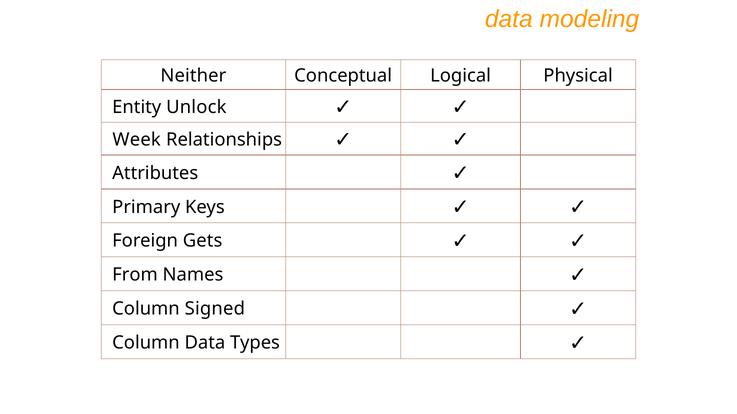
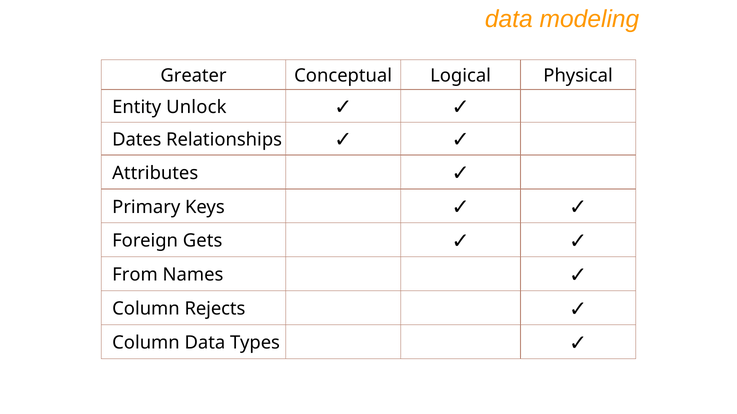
Neither: Neither -> Greater (194, 76)
Week: Week -> Dates (137, 140)
Signed: Signed -> Rejects (215, 309)
